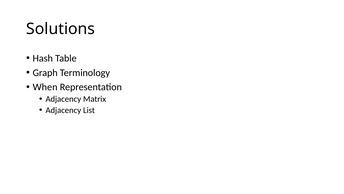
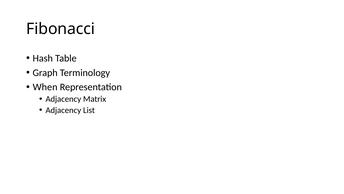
Solutions: Solutions -> Fibonacci (61, 29)
